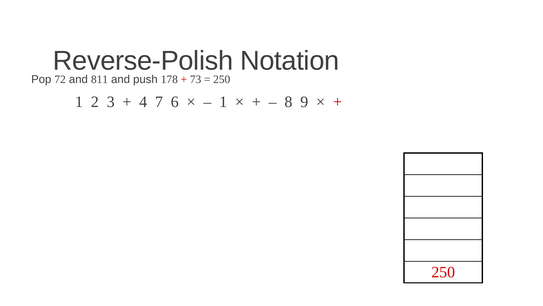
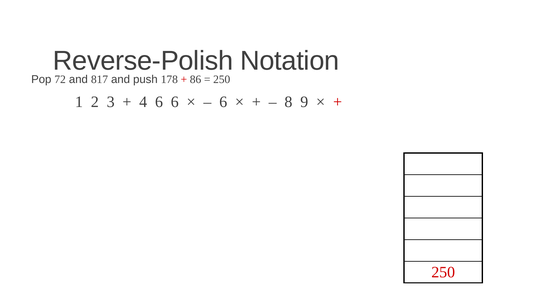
811: 811 -> 817 (100, 79)
73: 73 -> 86 (196, 79)
4 7: 7 -> 6 (159, 102)
1: 1 -> 6 (223, 102)
